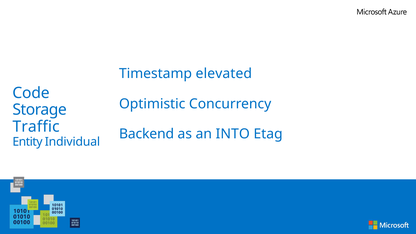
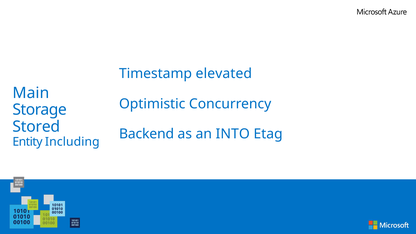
Code: Code -> Main (31, 93)
Traffic: Traffic -> Stored (36, 127)
Individual: Individual -> Including (72, 142)
